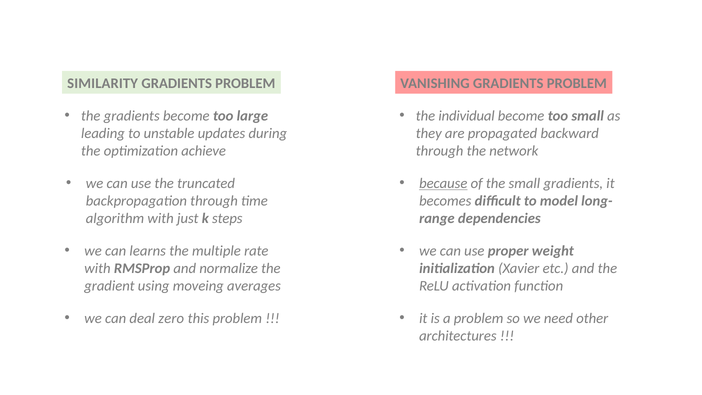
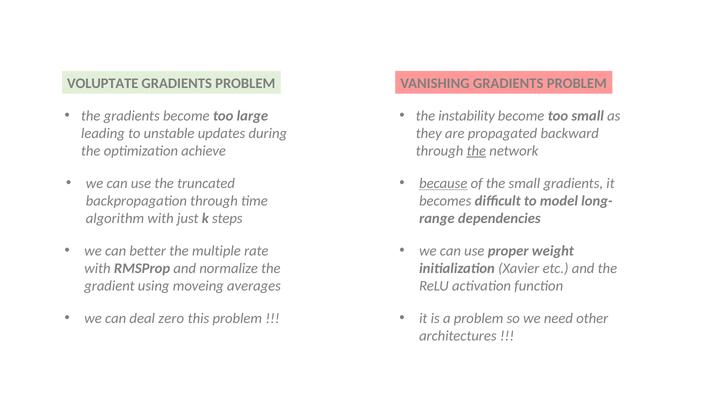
SIMILARITY: SIMILARITY -> VOLUPTATE (103, 83)
individual: individual -> instability (467, 116)
the underline: none -> present (476, 151)
learns: learns -> better (148, 251)
